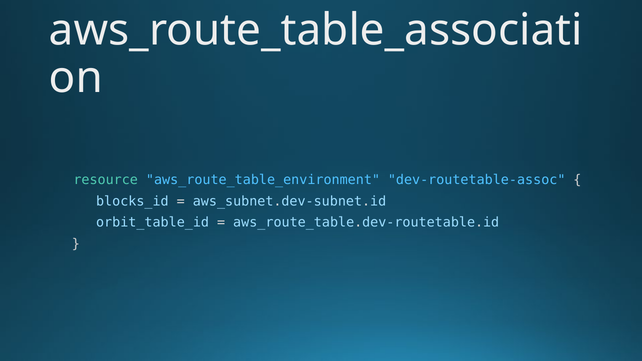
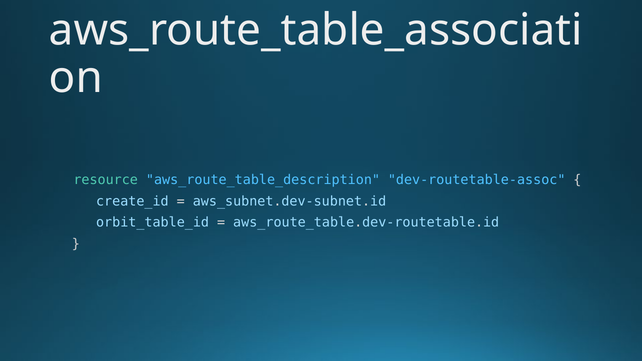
aws_route_table_environment: aws_route_table_environment -> aws_route_table_description (263, 180)
blocks_id: blocks_id -> create_id (132, 201)
